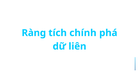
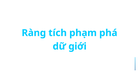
chính: chính -> phạm (83, 33)
liên: liên -> giới (78, 46)
